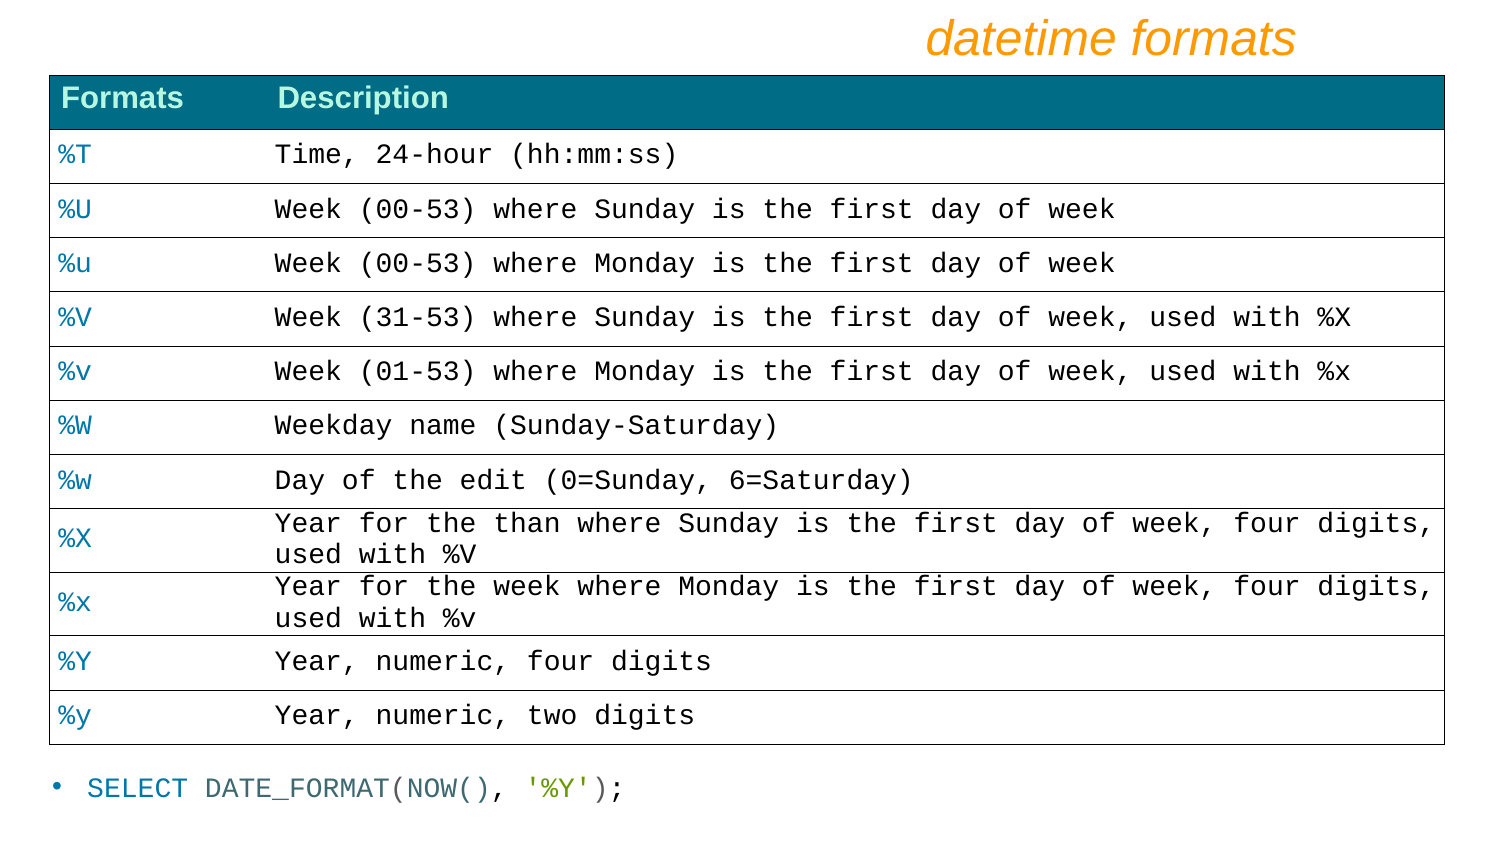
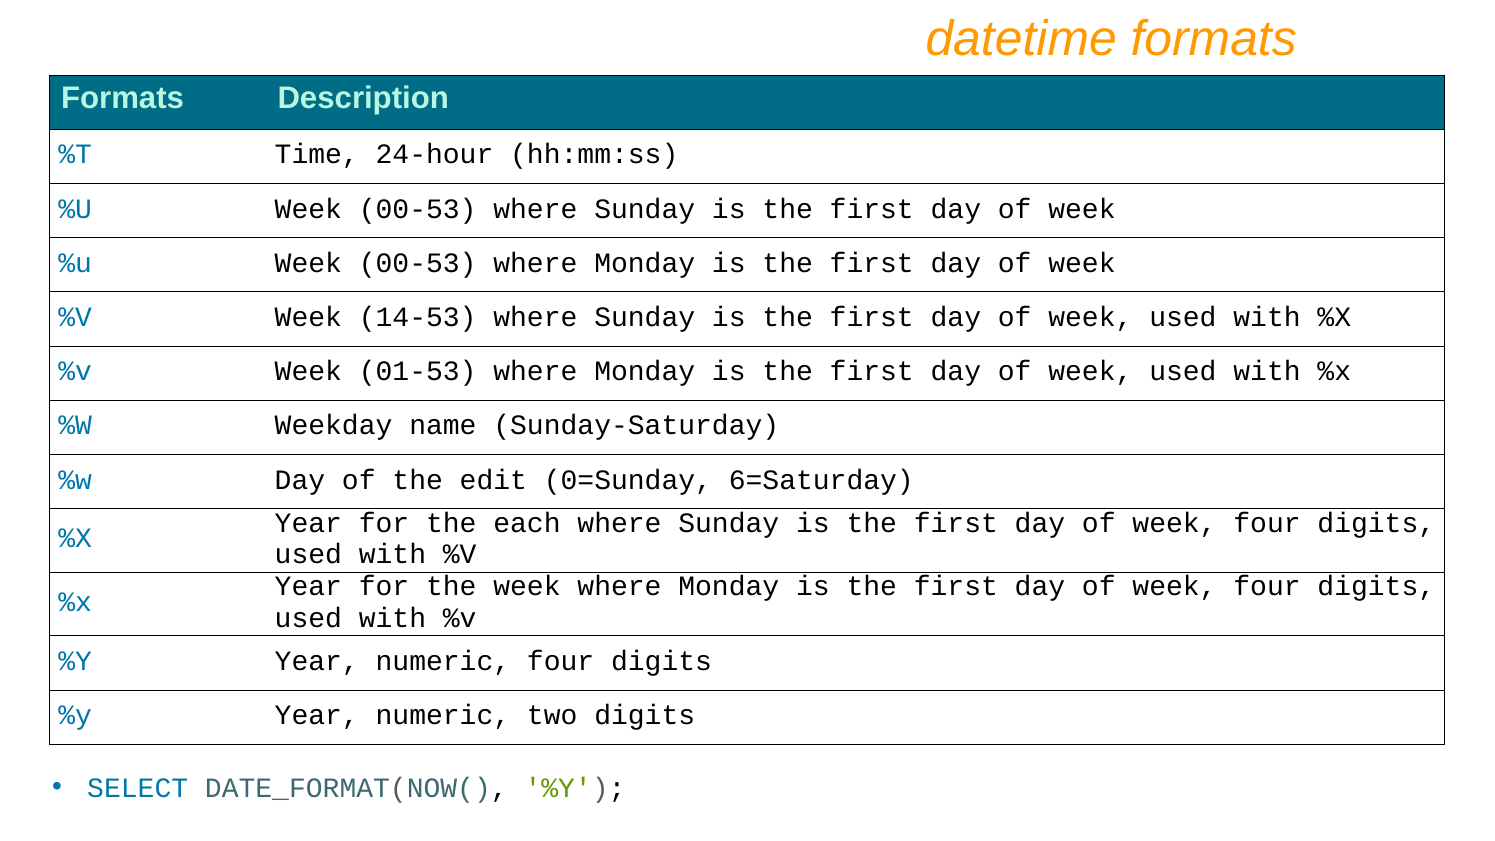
31-53: 31-53 -> 14-53 (418, 317)
than: than -> each (527, 523)
